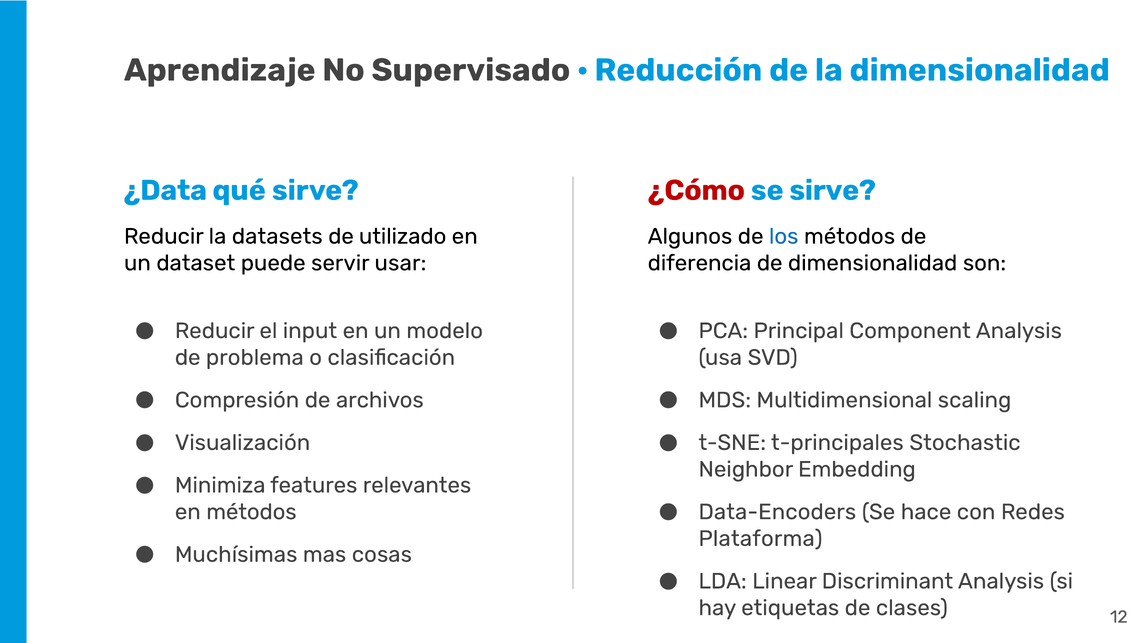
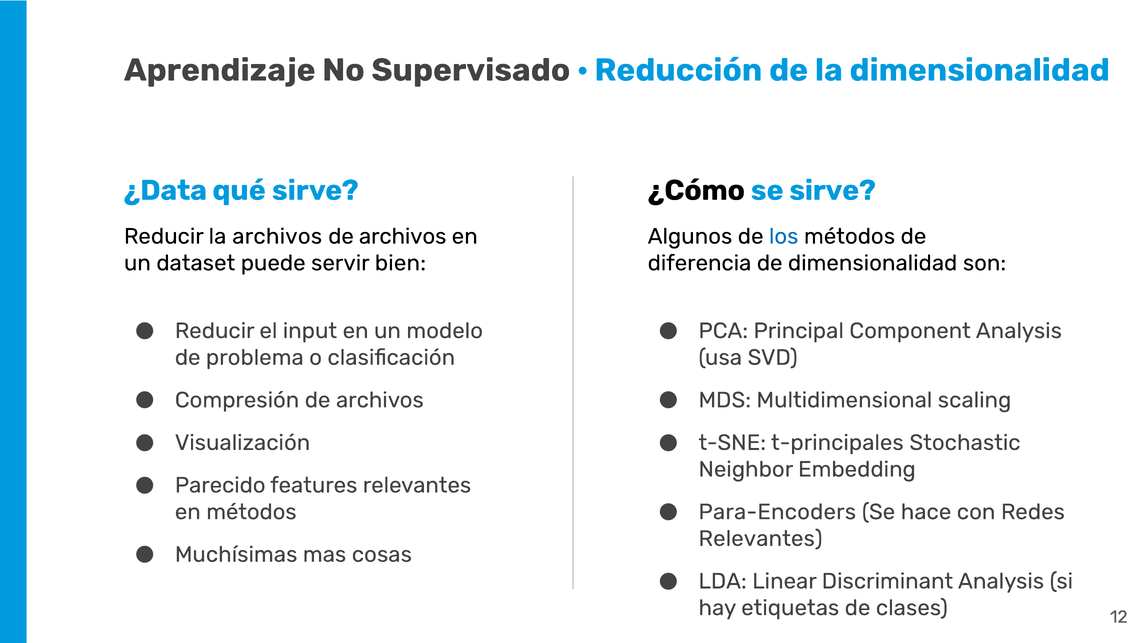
¿Cómo colour: red -> black (696, 191)
la datasets: datasets -> archivos (277, 237)
utilizado: utilizado -> archivos (403, 237)
usar: usar -> bien (400, 263)
Minimiza: Minimiza -> Parecido (220, 486)
Data-Encoders: Data-Encoders -> Para-Encoders (777, 512)
Plataforma: Plataforma -> Relevantes (761, 539)
